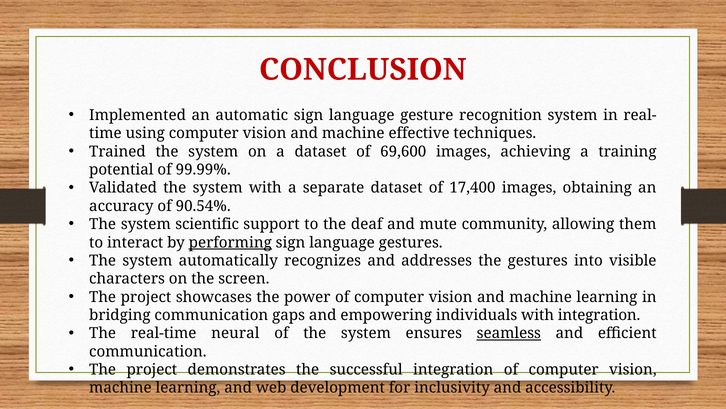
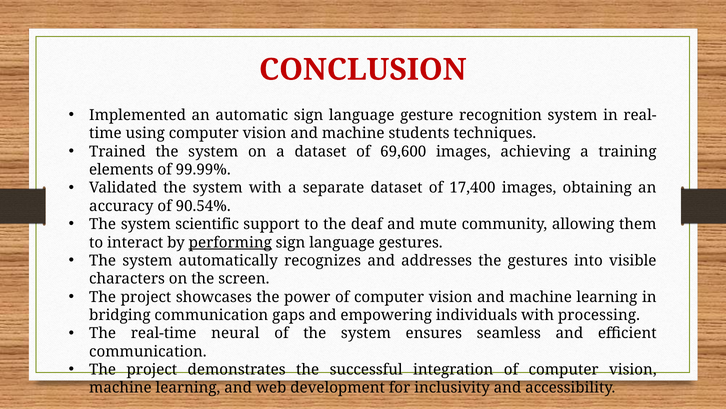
effective: effective -> students (419, 133)
potential: potential -> elements (121, 170)
with integration: integration -> processing (599, 315)
seamless underline: present -> none (509, 333)
